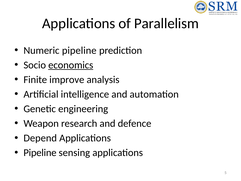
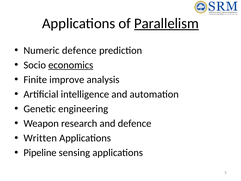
Parallelism underline: none -> present (166, 23)
Numeric pipeline: pipeline -> defence (79, 50)
Depend: Depend -> Written (40, 138)
